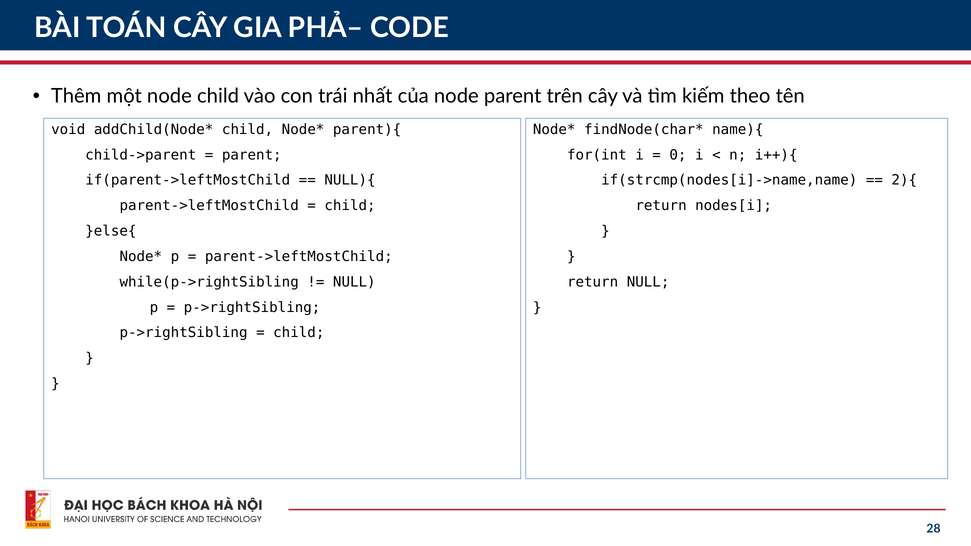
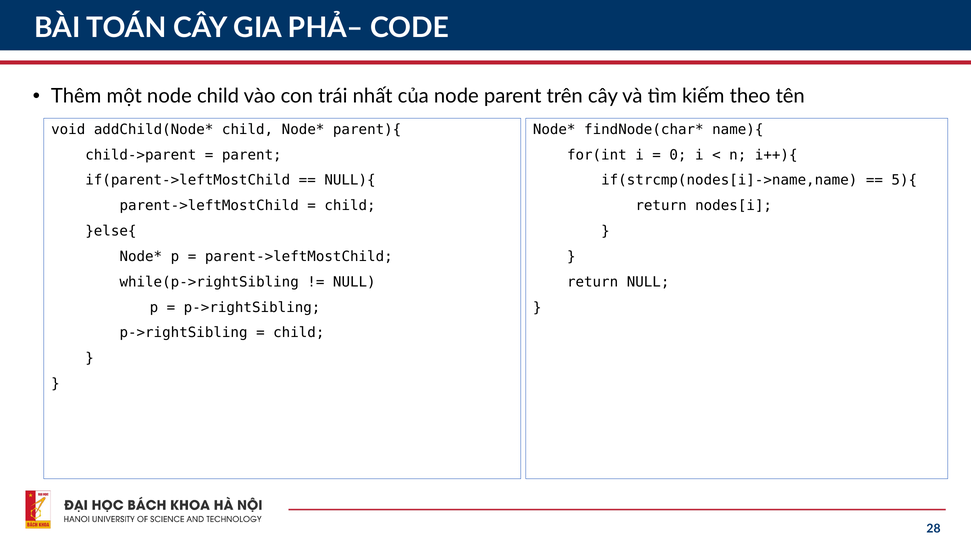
2){: 2){ -> 5){ (904, 180)
